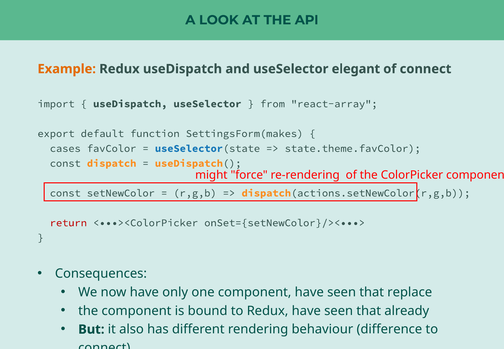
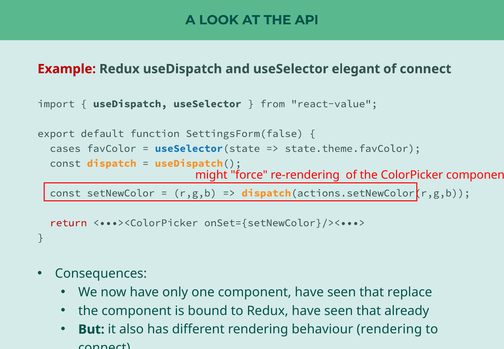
Example colour: orange -> red (67, 69)
react-array: react-array -> react-value (334, 104)
SettingsForm(makes: SettingsForm(makes -> SettingsForm(false (245, 134)
behaviour difference: difference -> rendering (389, 329)
